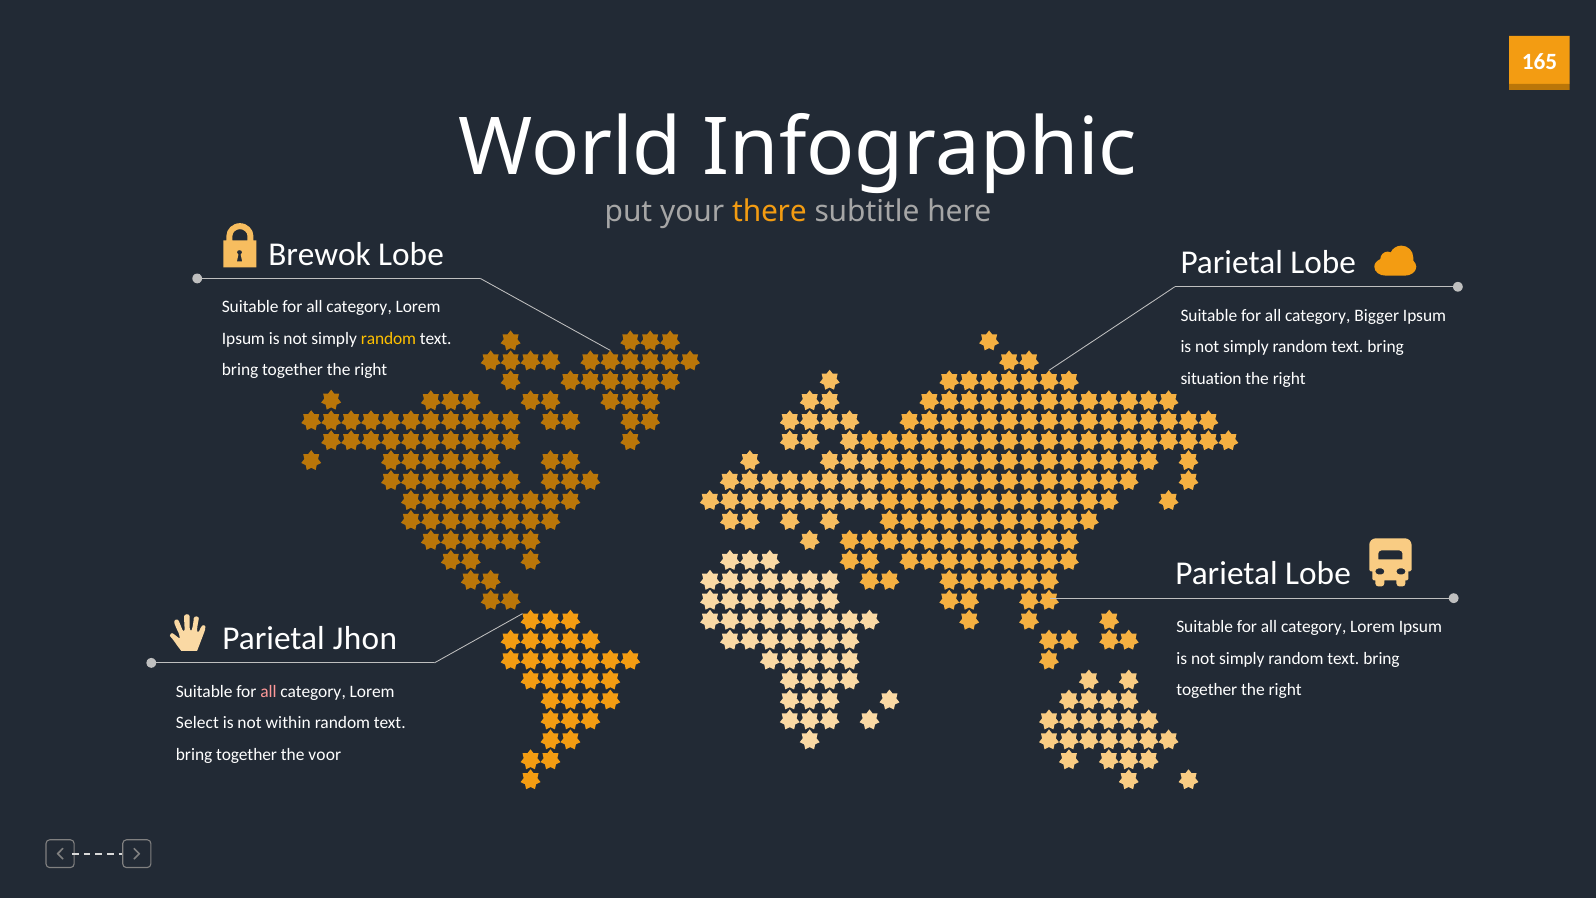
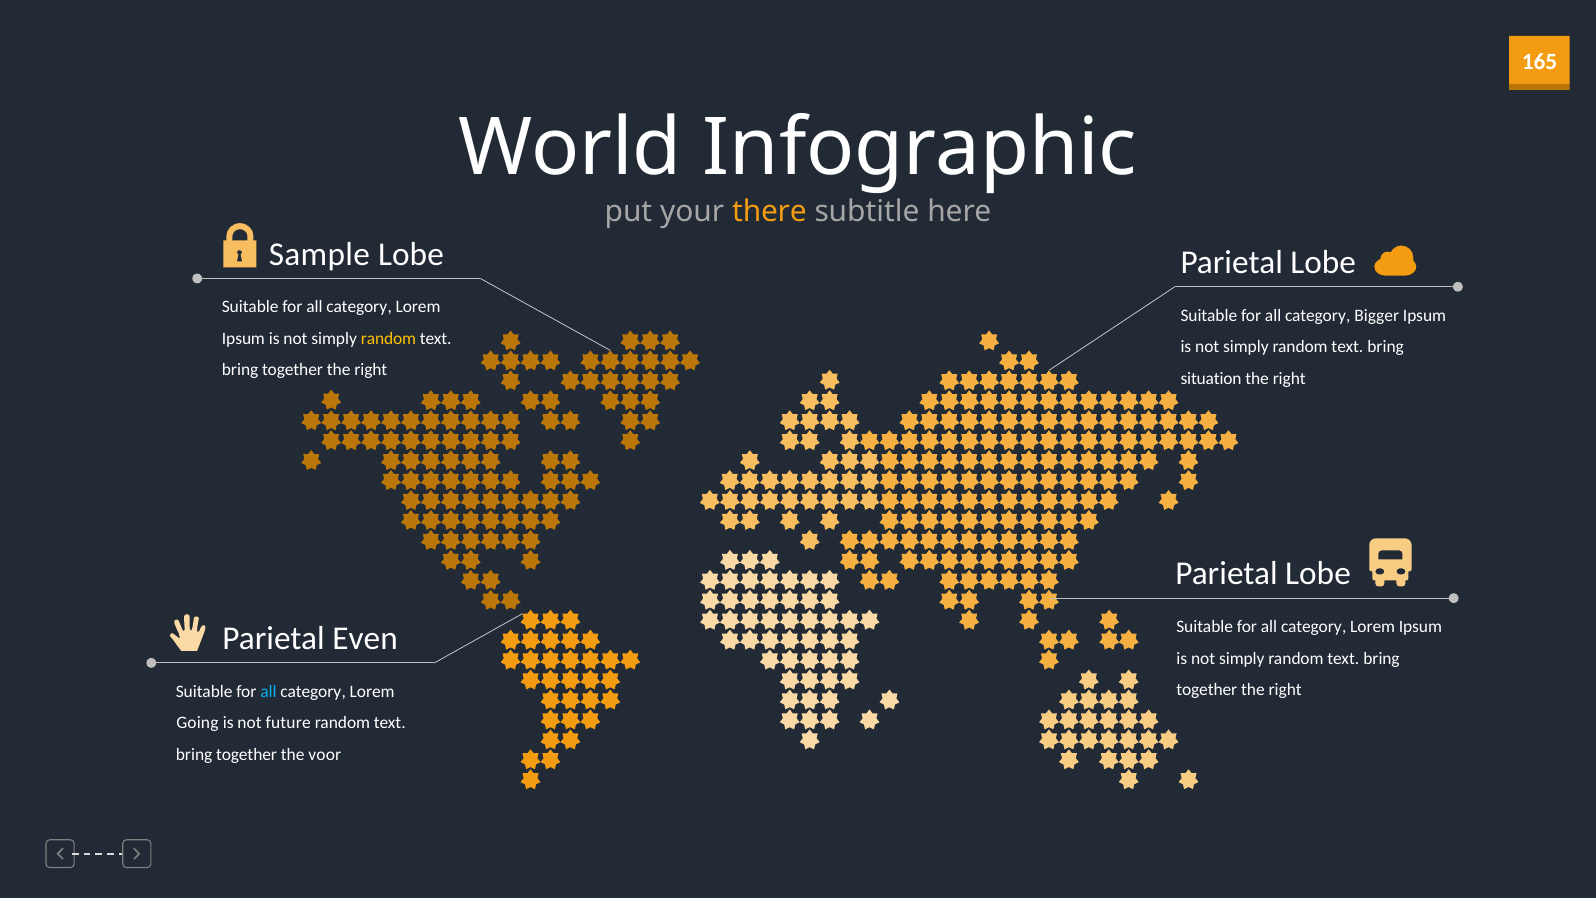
Brewok: Brewok -> Sample (319, 254)
Jhon: Jhon -> Even (365, 639)
all colour: pink -> light blue (269, 691)
Select: Select -> Going (197, 723)
within: within -> future (288, 723)
